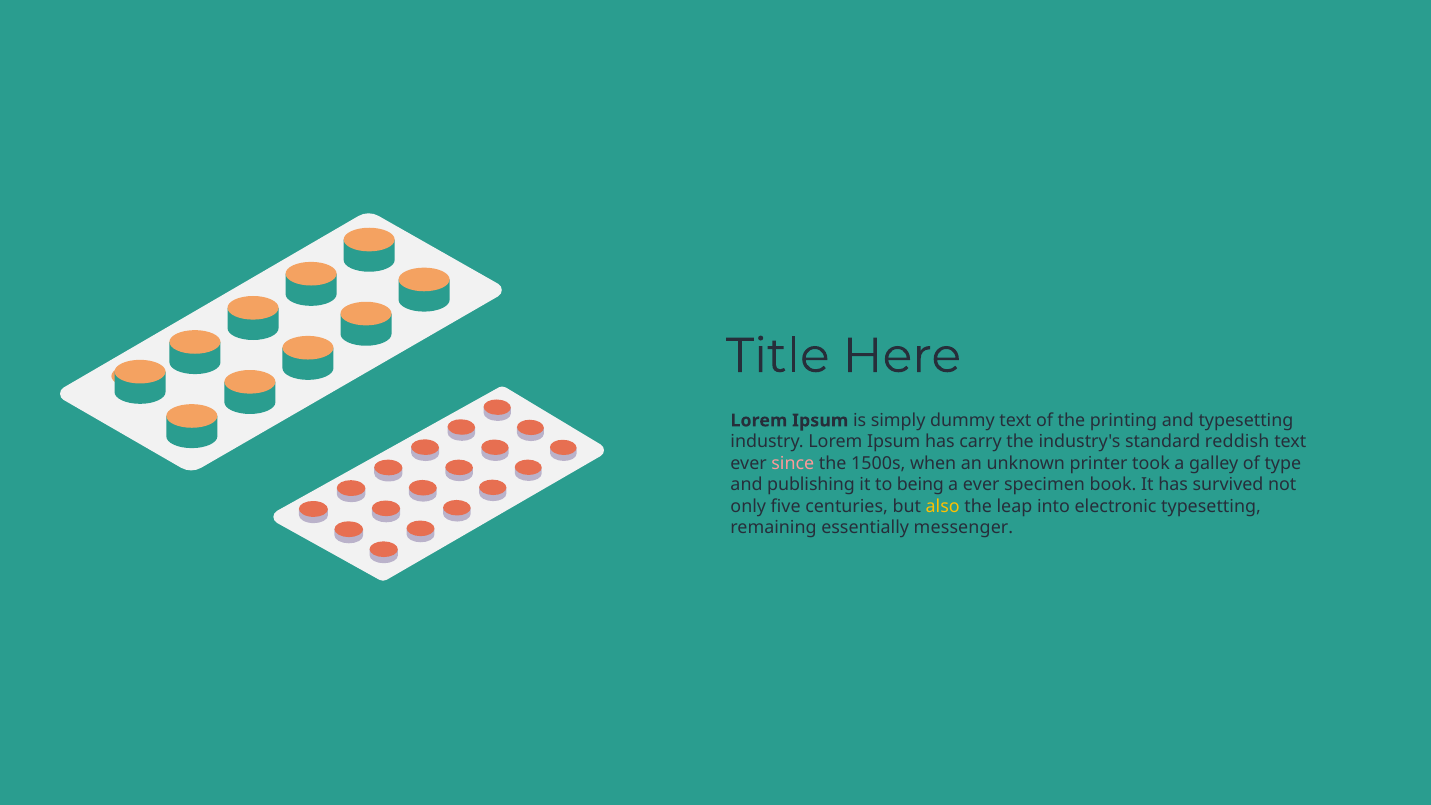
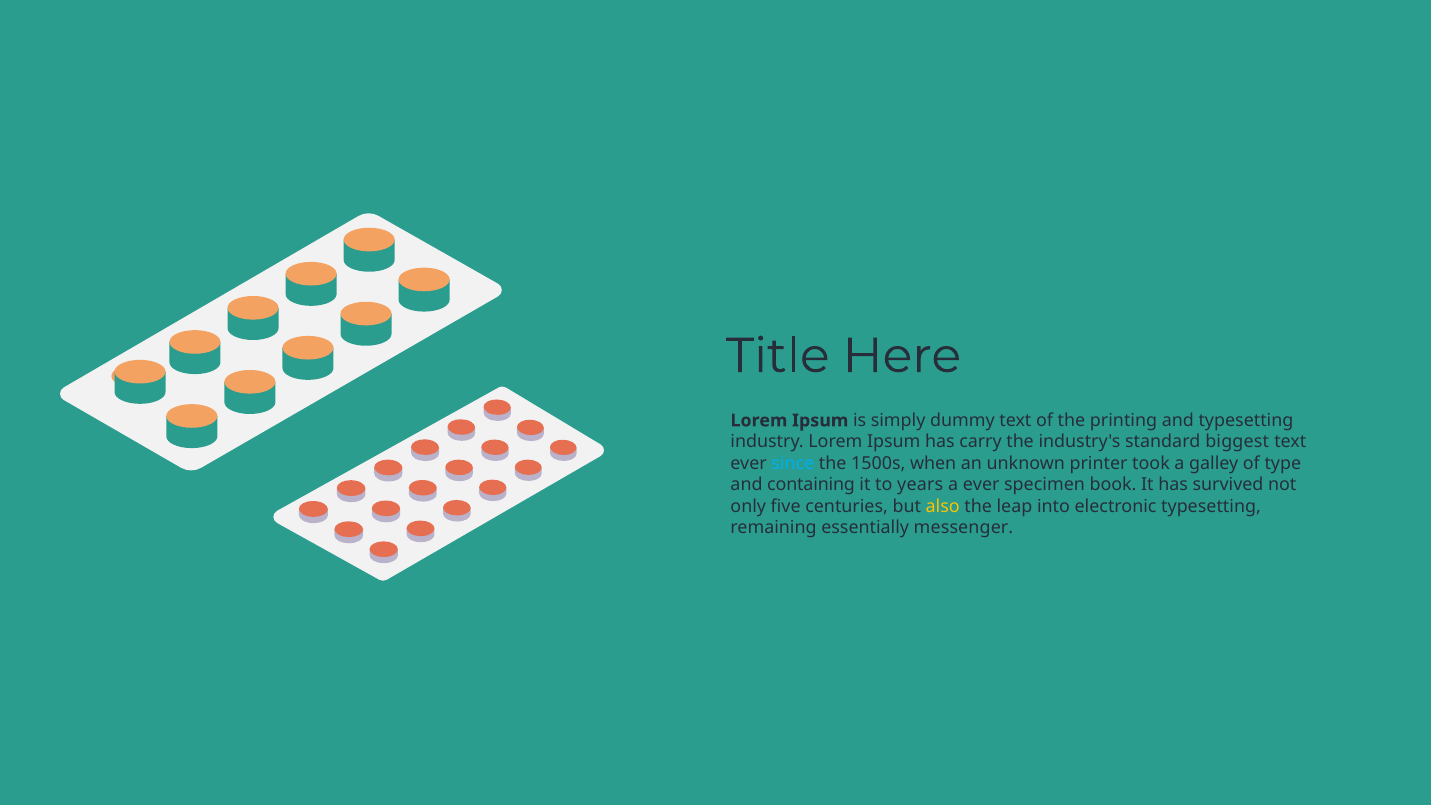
reddish: reddish -> biggest (1237, 442)
since colour: pink -> light blue (793, 463)
publishing: publishing -> containing (811, 485)
being: being -> years (920, 485)
